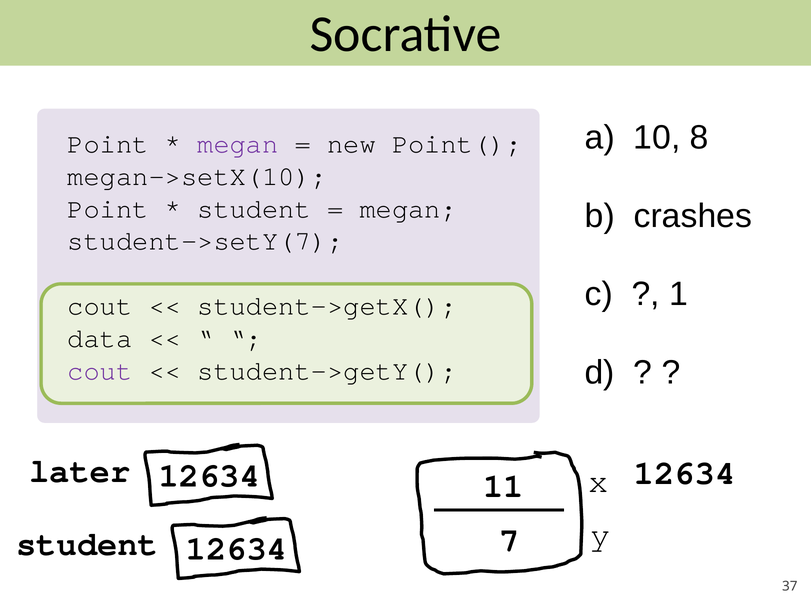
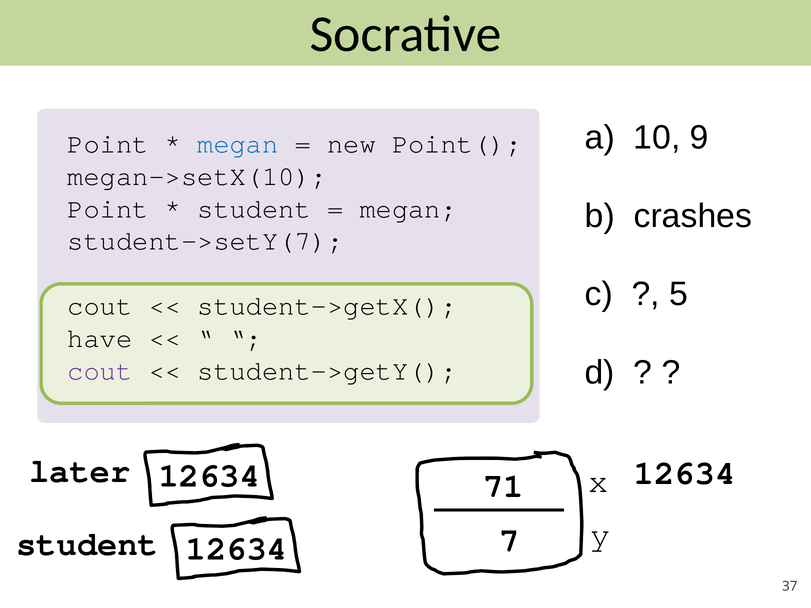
8: 8 -> 9 (699, 138)
megan colour: purple -> blue (238, 144)
1: 1 -> 5 (678, 294)
data: data -> have (100, 338)
11: 11 -> 71 (503, 486)
